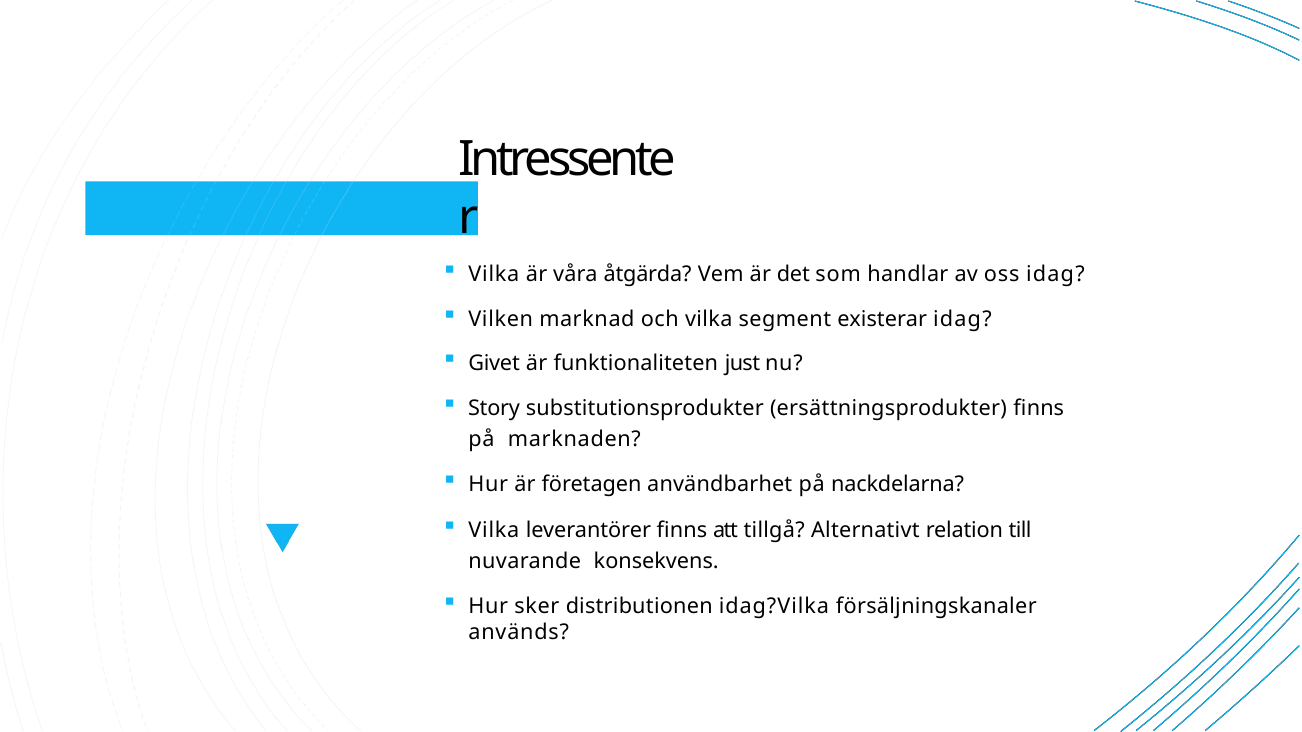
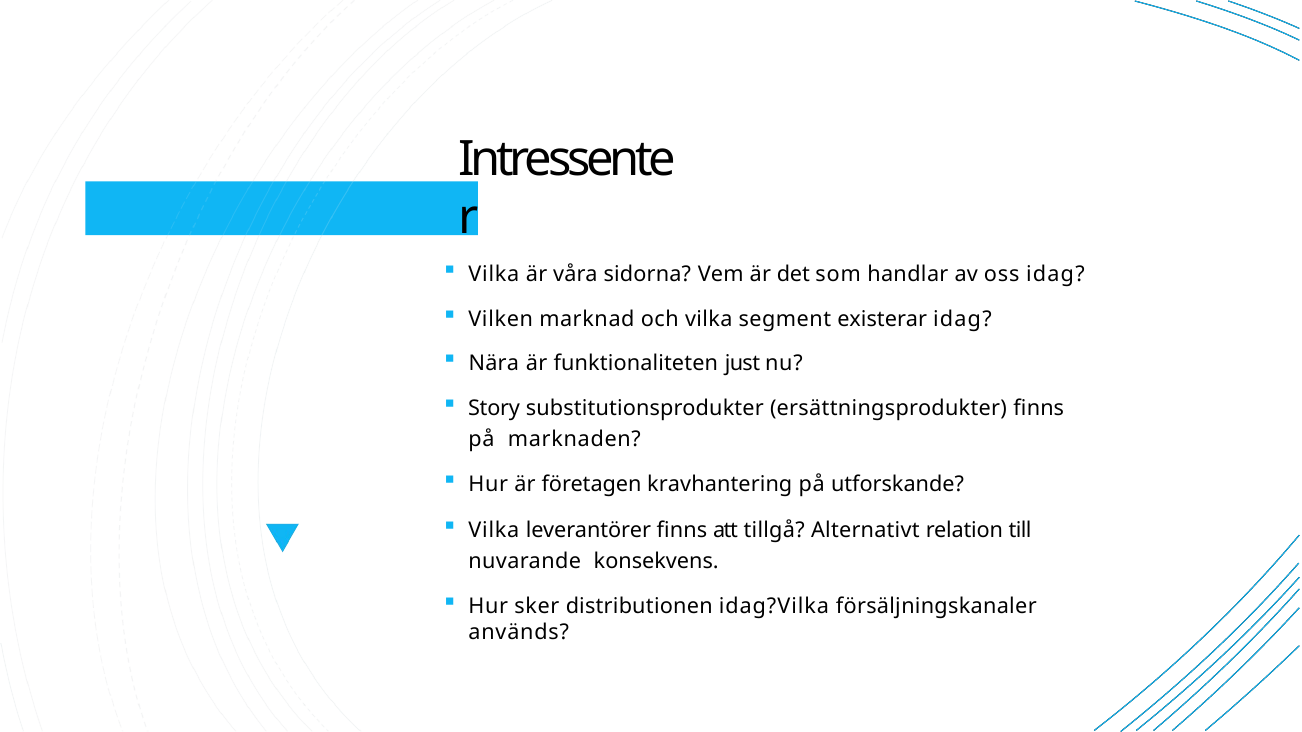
åtgärda: åtgärda -> sidorna (647, 274)
Givet: Givet -> Nära (494, 364)
användbarhet: användbarhet -> kravhantering (720, 484)
nackdelarna: nackdelarna -> utforskande (897, 484)
